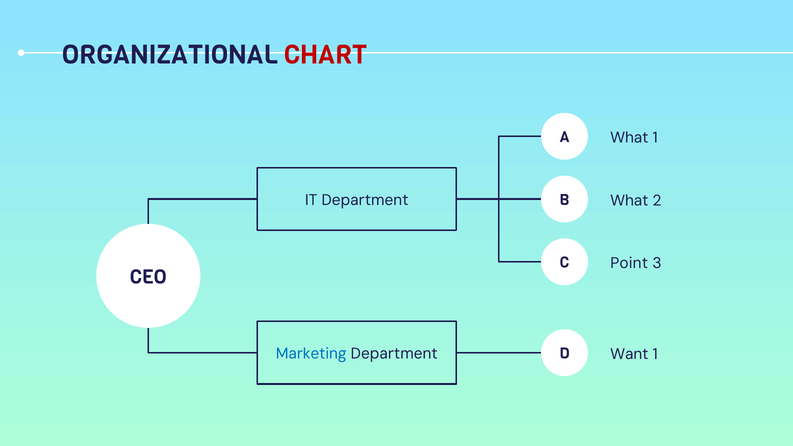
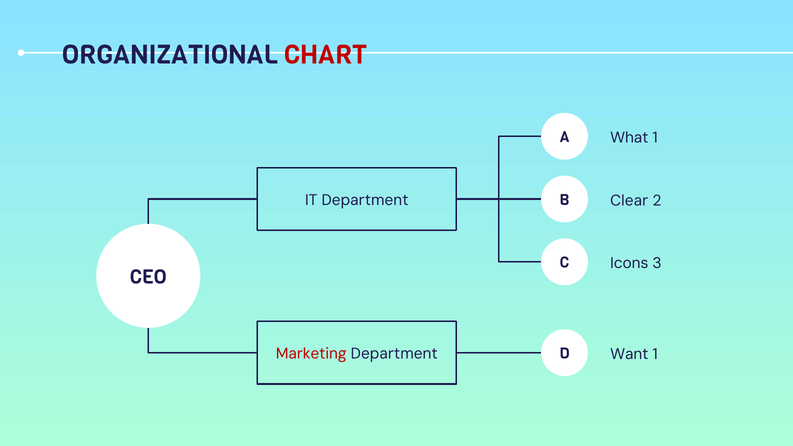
What: What -> Clear (629, 200)
Point: Point -> Icons (629, 263)
Marketing colour: blue -> red (311, 354)
